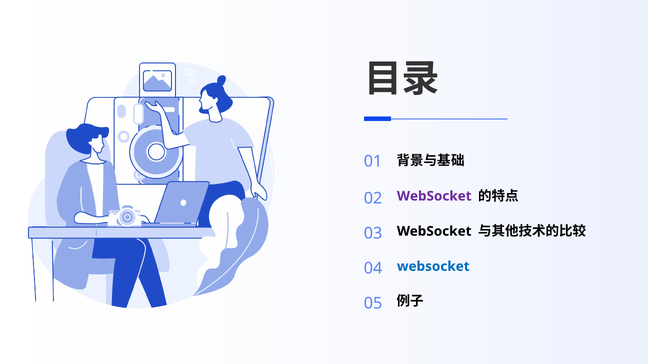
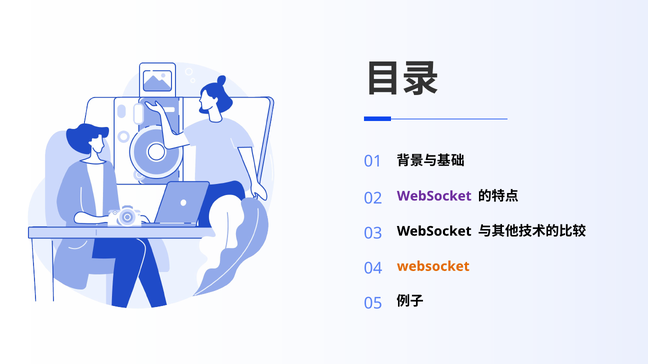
websocket colour: blue -> orange (433, 267)
